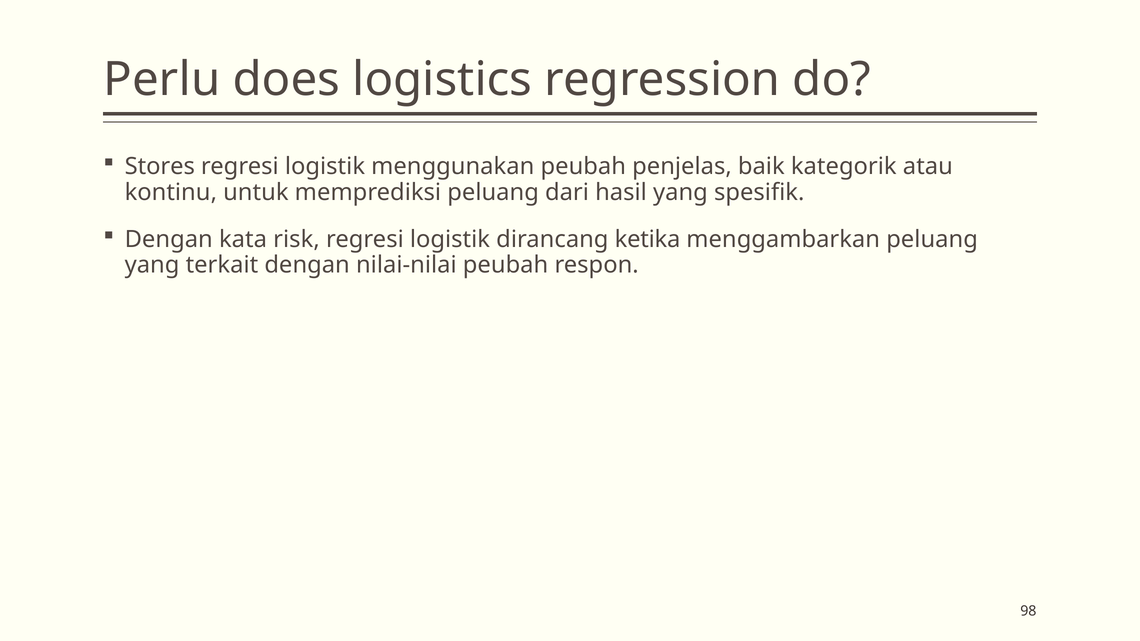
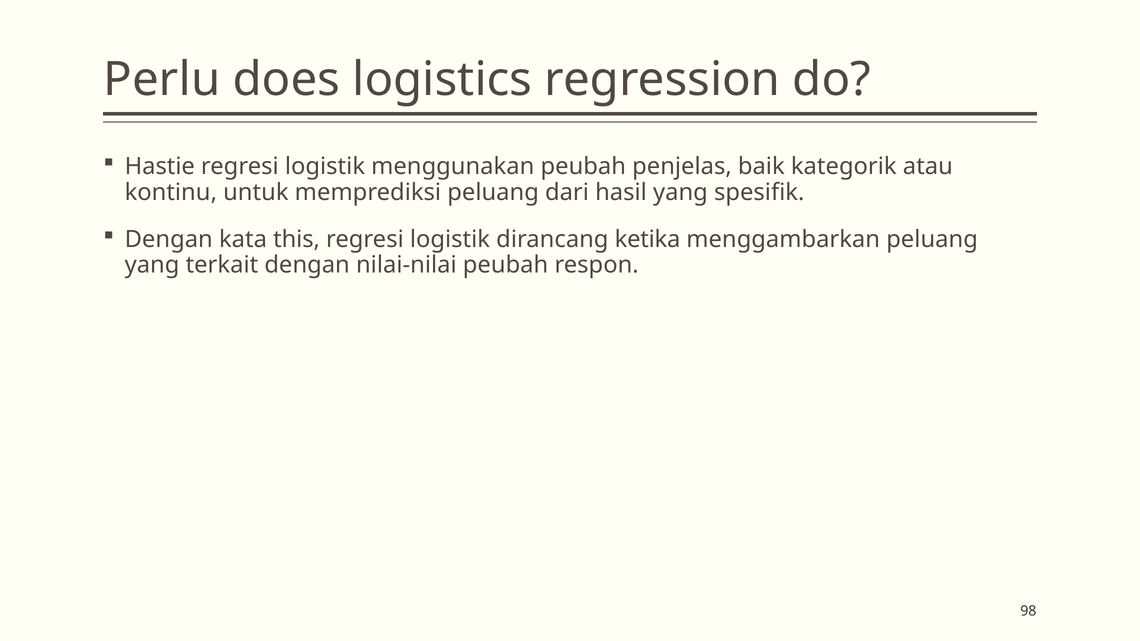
Stores: Stores -> Hastie (160, 167)
risk: risk -> this (297, 239)
